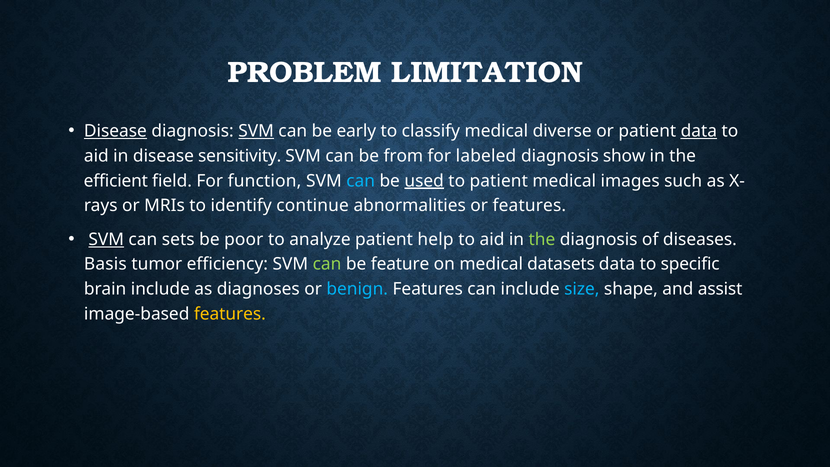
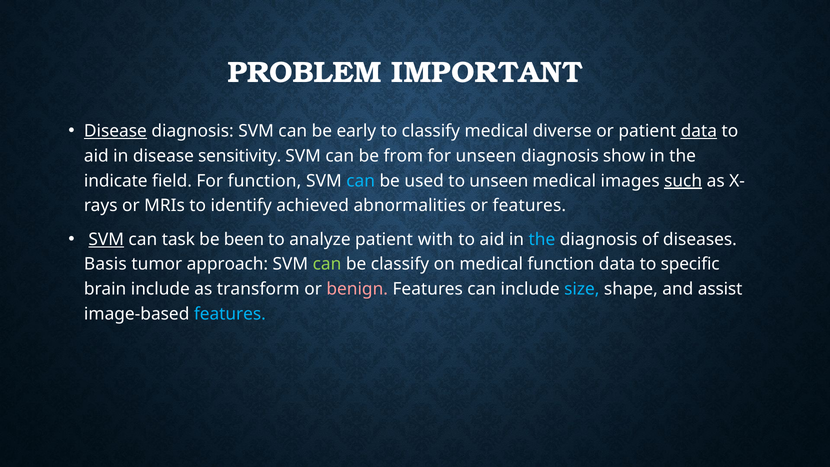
LIMITATION: LIMITATION -> IMPORTANT (487, 73)
SVM underline: present -> none (256, 131)
for labeled: labeled -> unseen (486, 156)
efficient: efficient -> indicate (116, 181)
used underline: present -> none (424, 181)
to patient: patient -> unseen (499, 181)
such underline: none -> present (683, 181)
continue: continue -> achieved (313, 206)
sets: sets -> task (178, 239)
poor: poor -> been (244, 239)
help: help -> with (436, 239)
the colour: light green -> light blue (542, 239)
efficiency: efficiency -> approach (227, 264)
be feature: feature -> classify (400, 264)
medical datasets: datasets -> function (561, 264)
diagnoses: diagnoses -> transform (258, 289)
benign colour: light blue -> pink (357, 289)
features colour: yellow -> light blue (230, 314)
